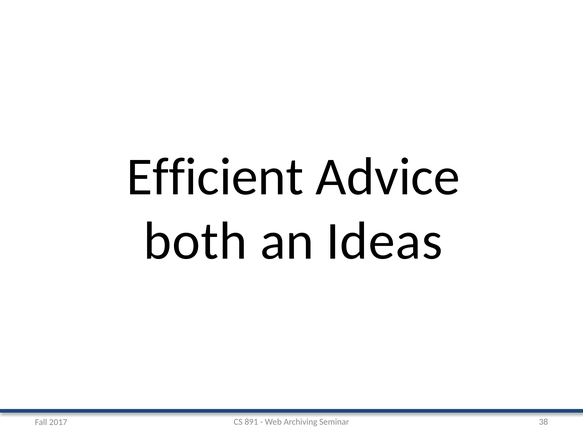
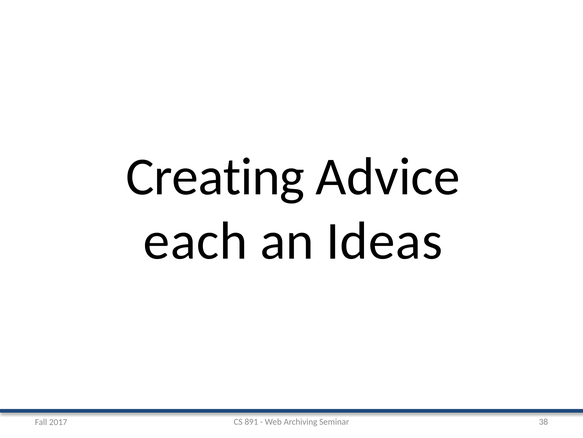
Efficient: Efficient -> Creating (215, 177)
both: both -> each (195, 241)
